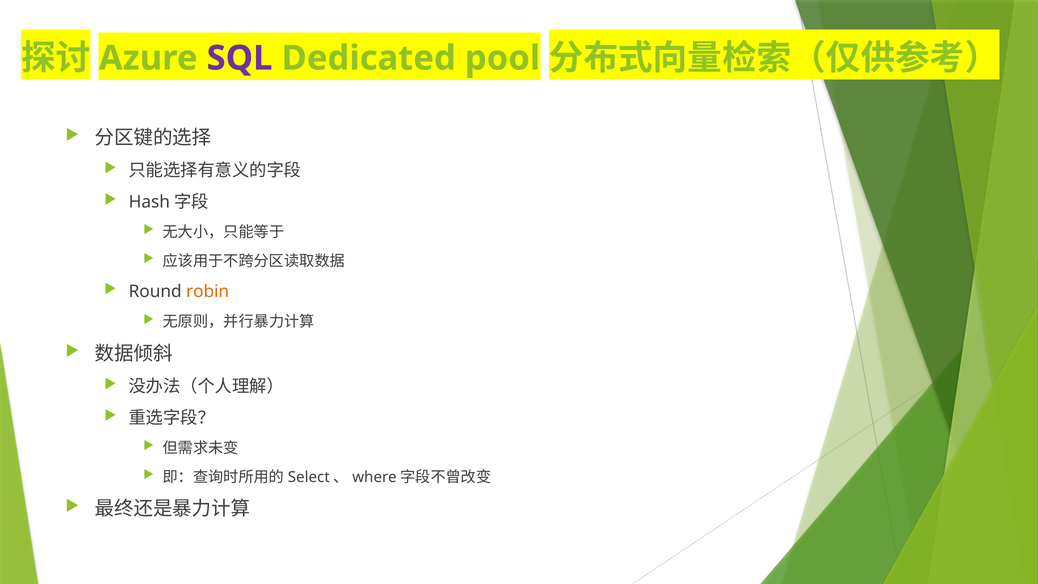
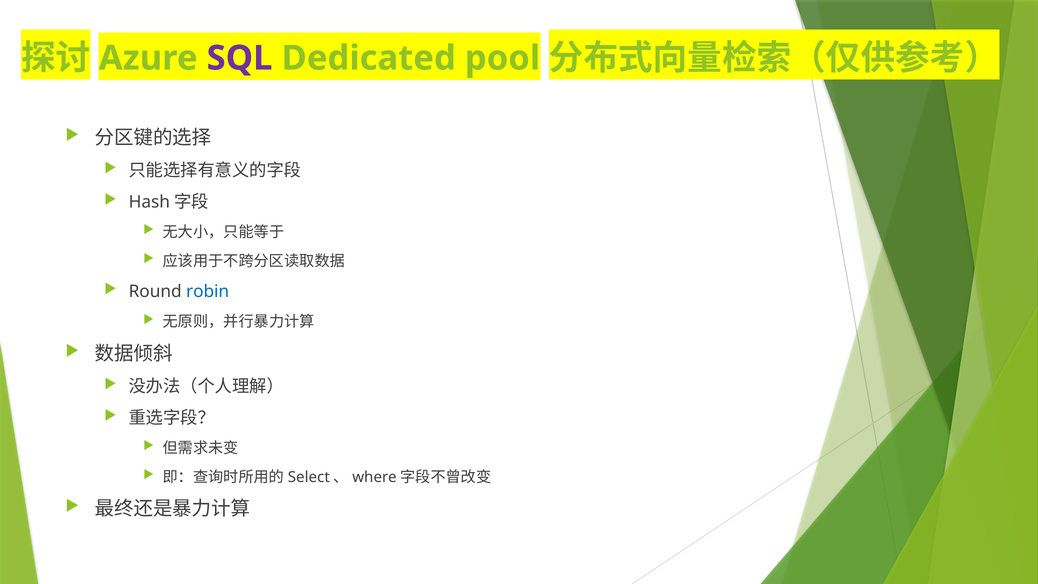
robin colour: orange -> blue (208, 292)
